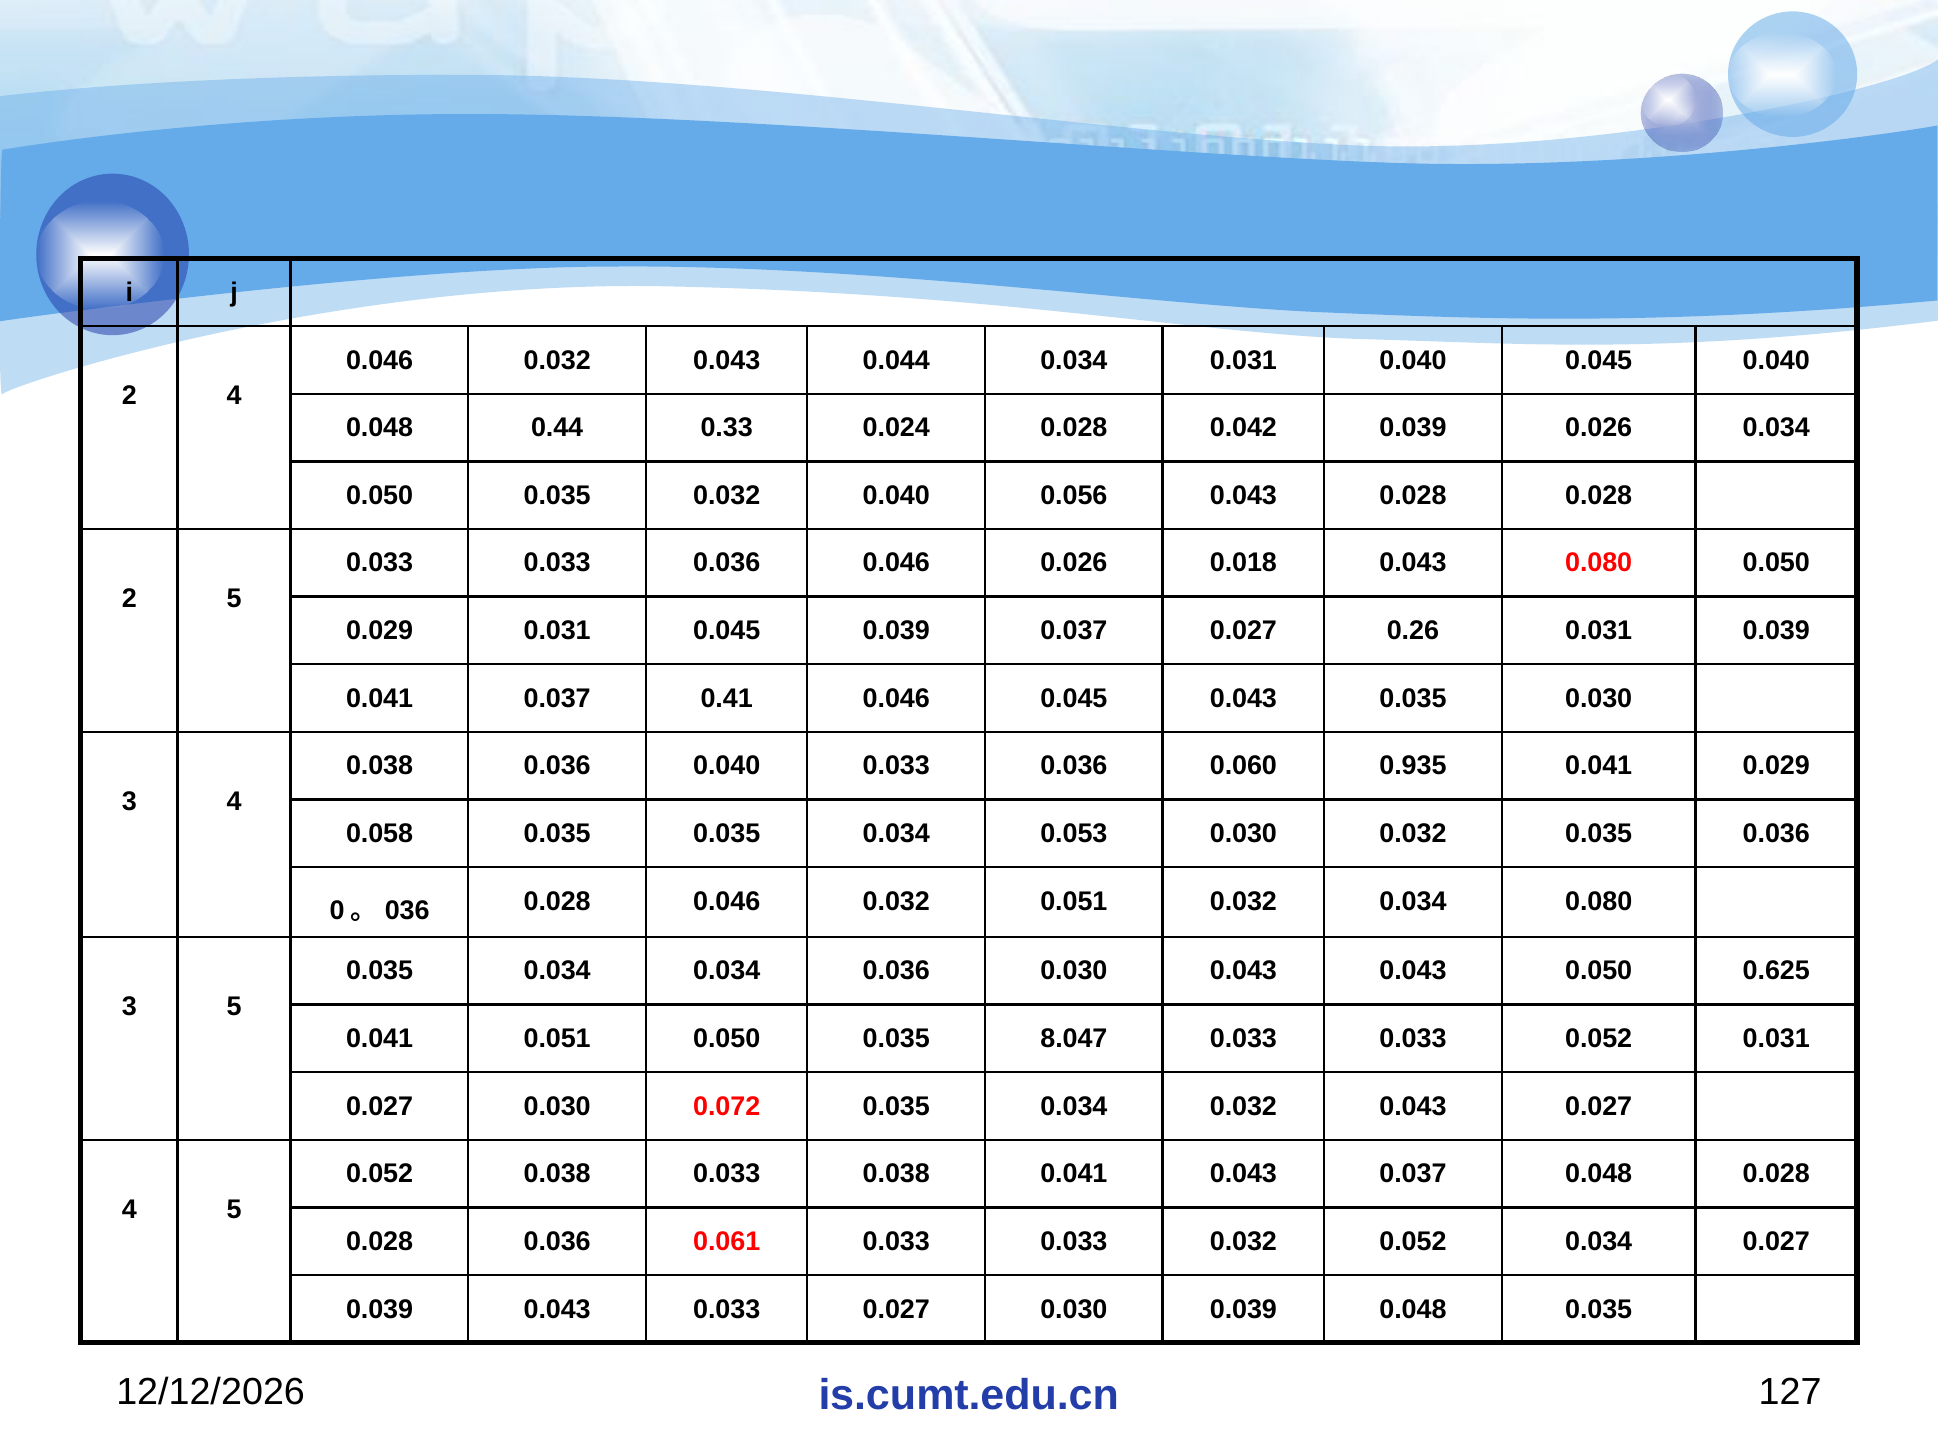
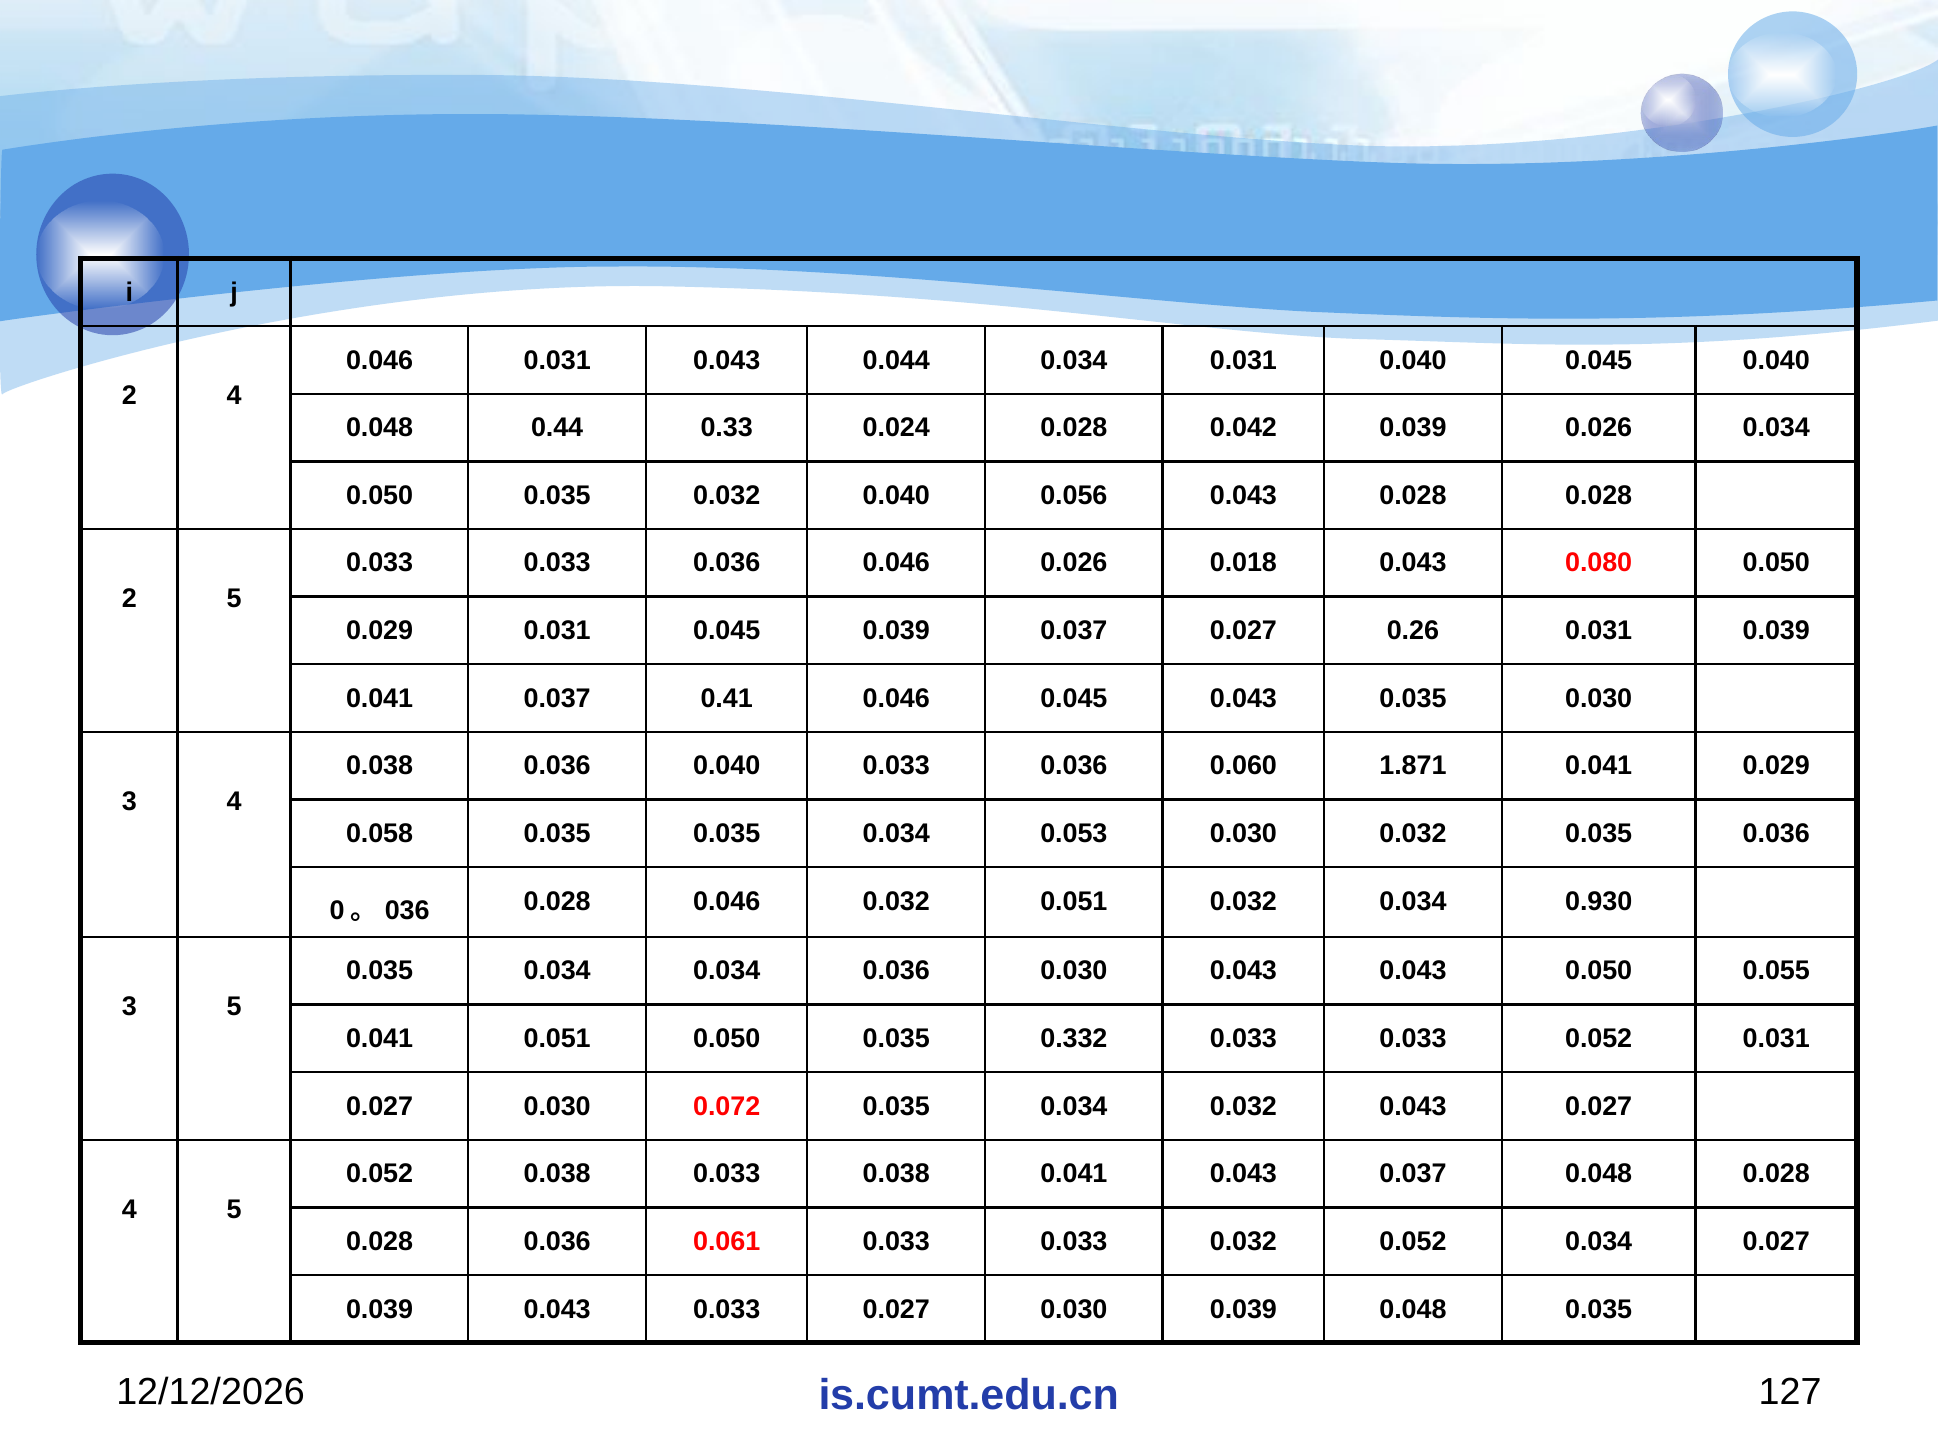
0.032: 0.032 -> 0.031 (557, 360)
0.935: 0.935 -> 1.871 (1413, 766)
0.034 0.080: 0.080 -> 0.930 (1599, 901)
0.625: 0.625 -> 0.055 (1776, 971)
8.047: 8.047 -> 0.332 (1074, 1038)
